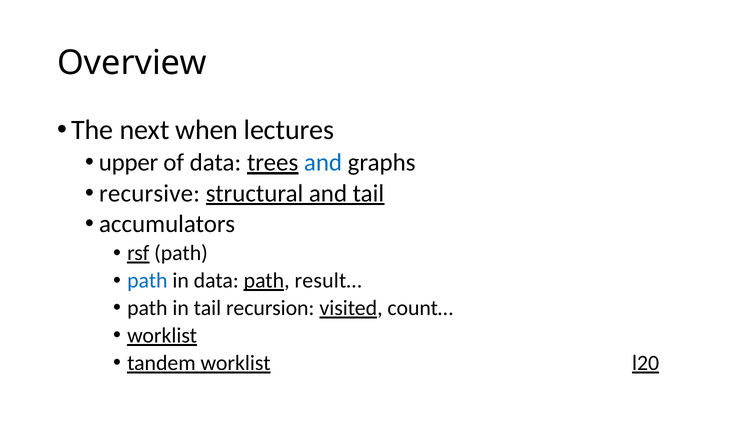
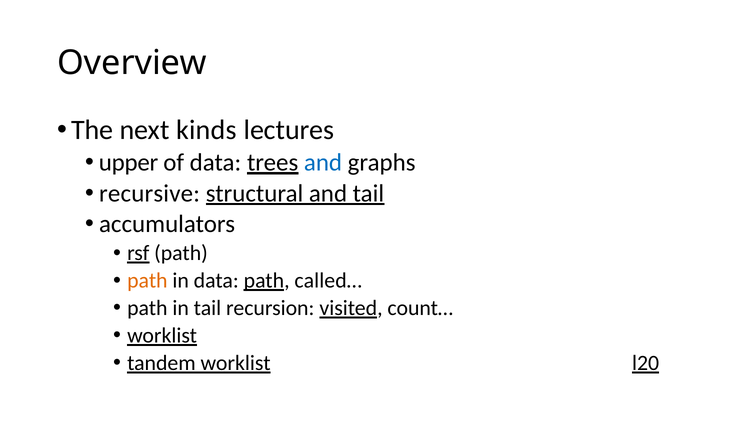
when: when -> kinds (206, 130)
path colour: blue -> orange (147, 281)
result…: result… -> called… (328, 281)
